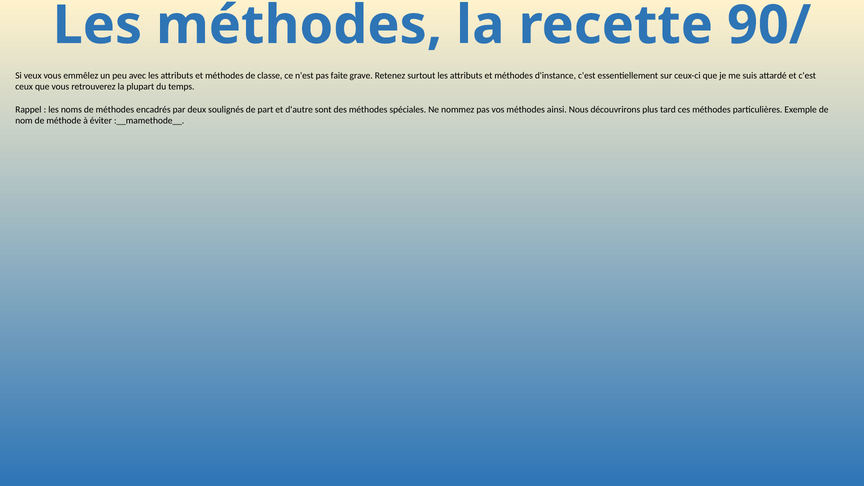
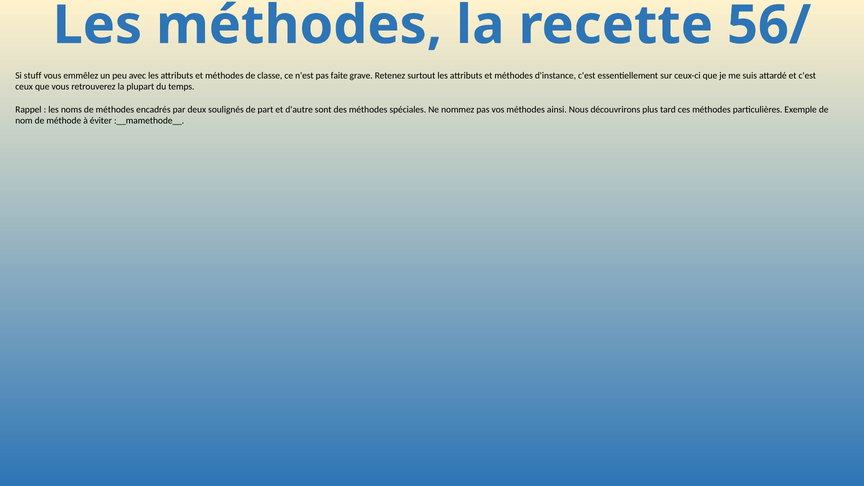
90/: 90/ -> 56/ (769, 25)
veux: veux -> stuff (33, 76)
